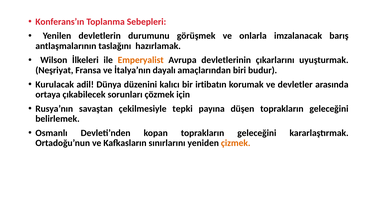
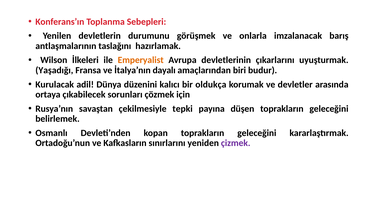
Neşriyat: Neşriyat -> Yaşadığı (54, 70)
irtibatın: irtibatın -> oldukça (211, 84)
çizmek colour: orange -> purple (236, 143)
